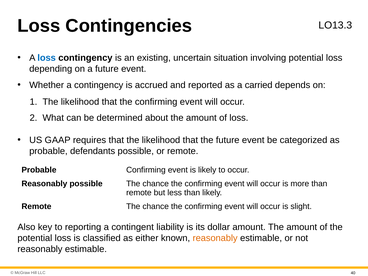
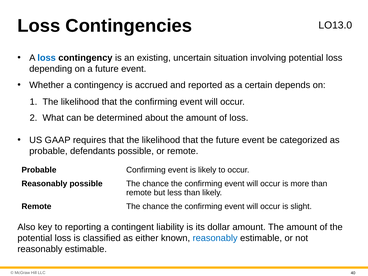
O13.3: O13.3 -> O13.0 (338, 25)
carried: carried -> certain (259, 85)
reasonably colour: orange -> blue (215, 238)
